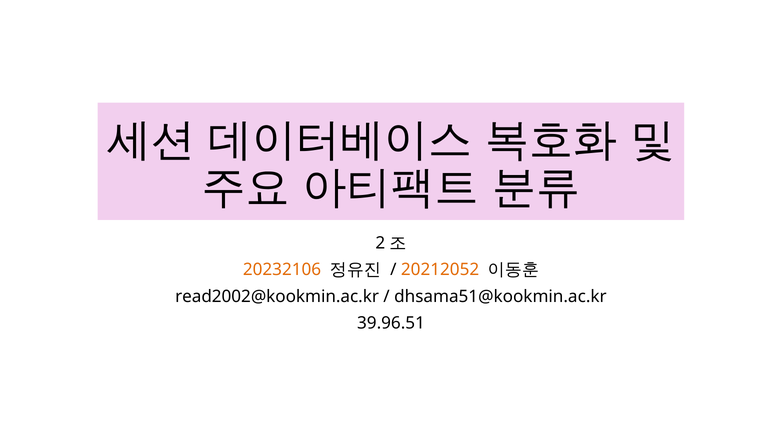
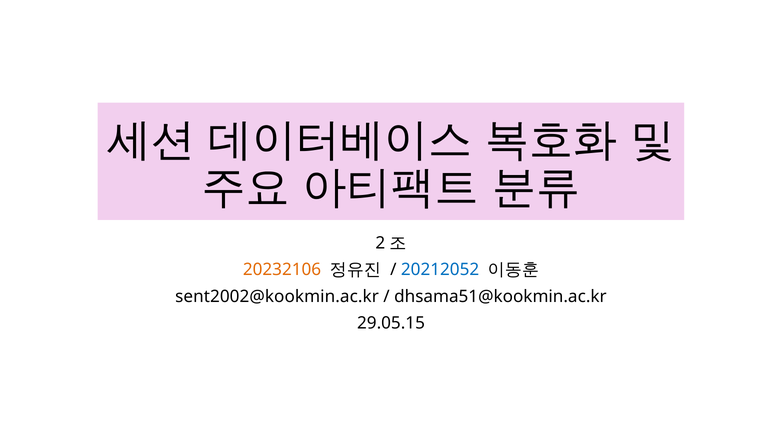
20212052 colour: orange -> blue (440, 270)
read2002@kookmin.ac.kr: read2002@kookmin.ac.kr -> sent2002@kookmin.ac.kr (277, 296)
39.96.51: 39.96.51 -> 29.05.15 (391, 323)
